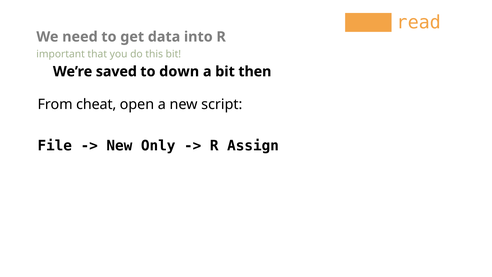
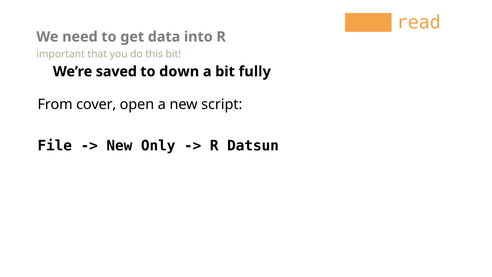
then: then -> fully (255, 72)
cheat: cheat -> cover (96, 104)
Assign: Assign -> Datsun (253, 145)
